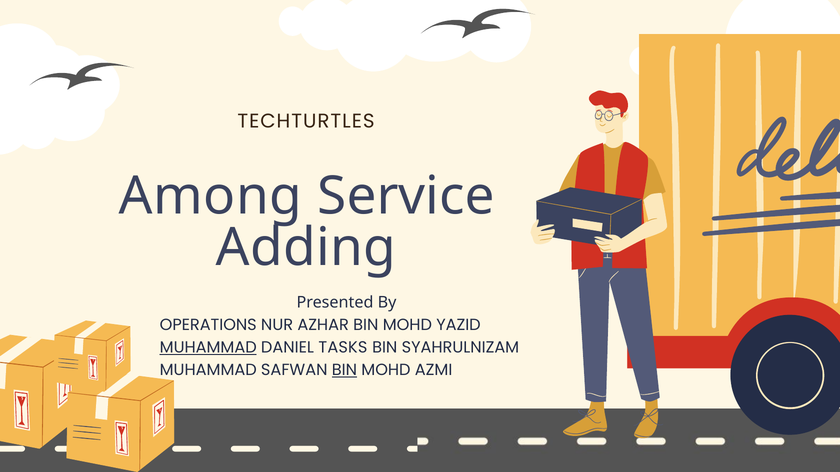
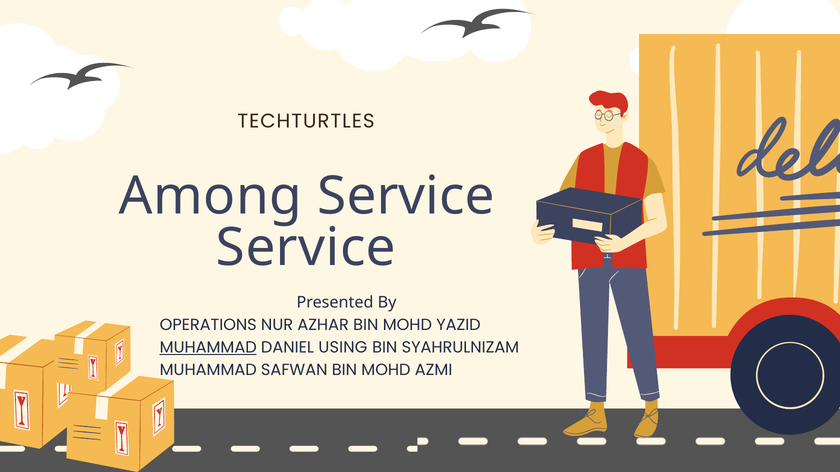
Adding: Adding -> Service (306, 248)
TASKS: TASKS -> USING (343, 348)
BIN underline: present -> none (344, 370)
